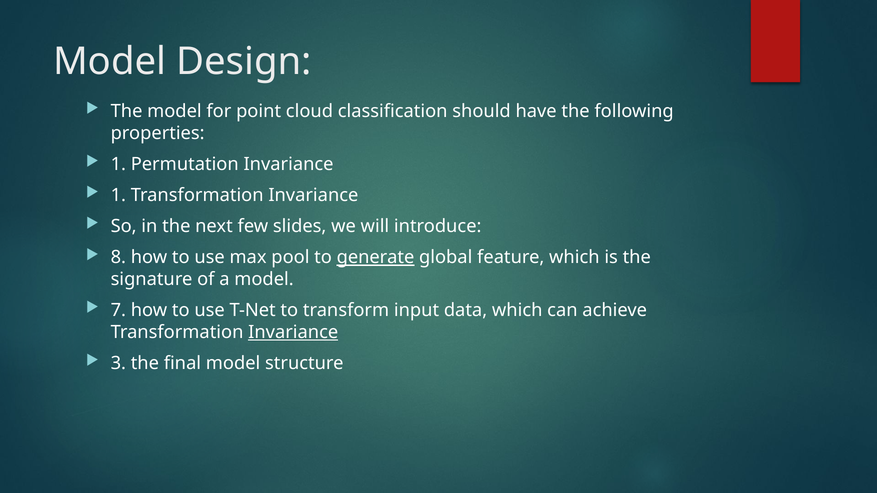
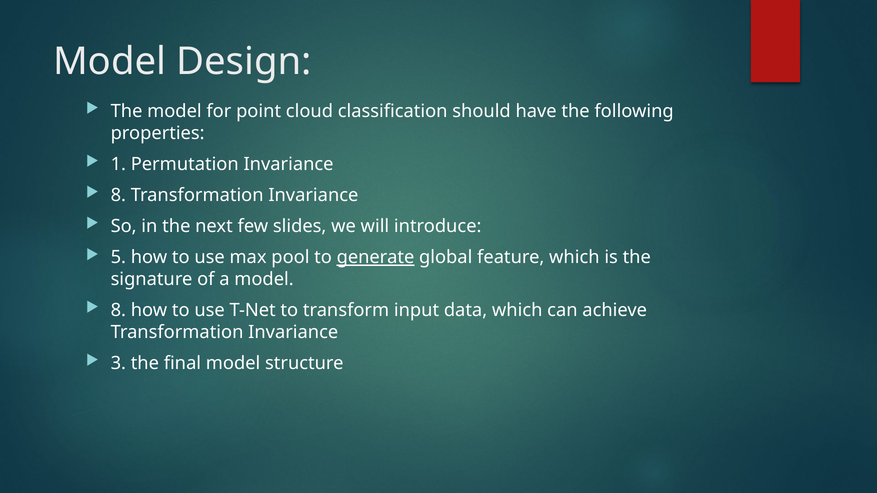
1: 1 -> 8 (118, 195)
8: 8 -> 5 (118, 258)
7: 7 -> 8 (118, 311)
Invariance underline: present -> none (293, 332)
